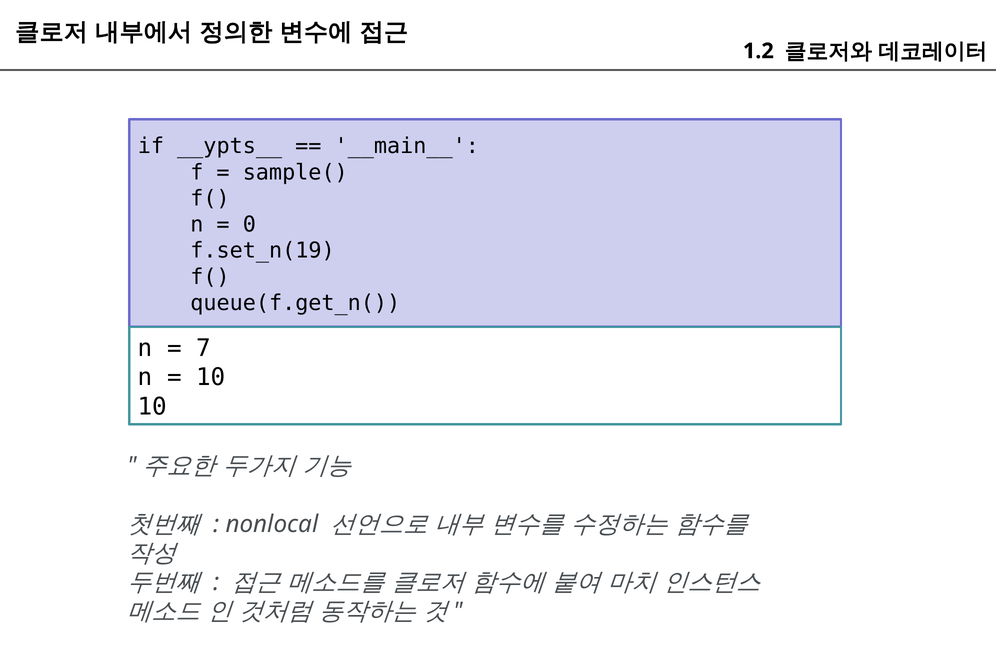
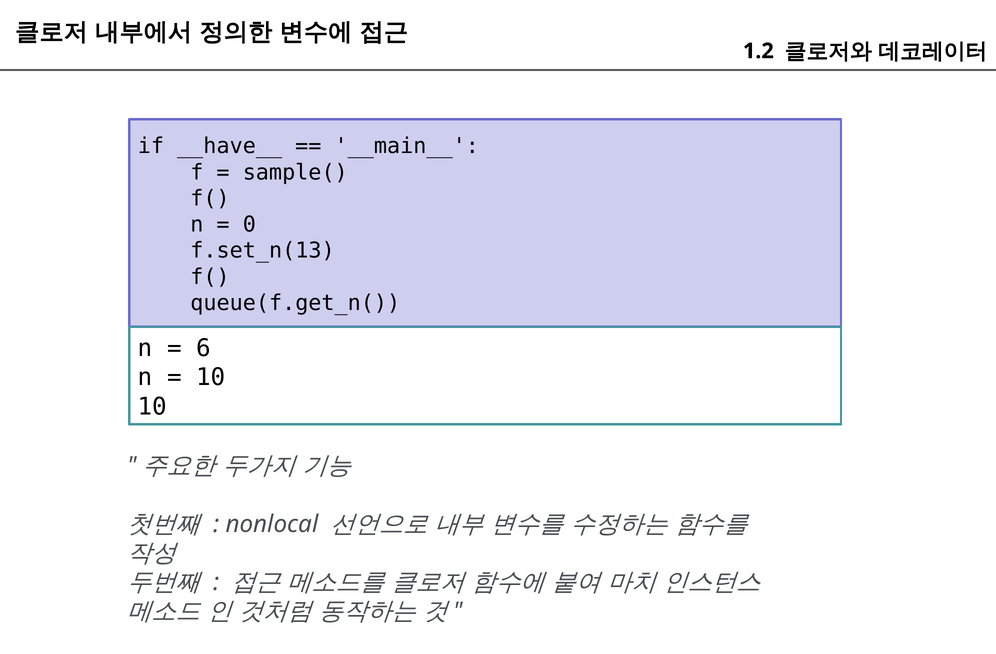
__ypts__: __ypts__ -> __have__ (230, 146)
f.set_n(19: f.set_n(19 -> f.set_n(13 (262, 251)
7: 7 -> 6 (204, 348)
